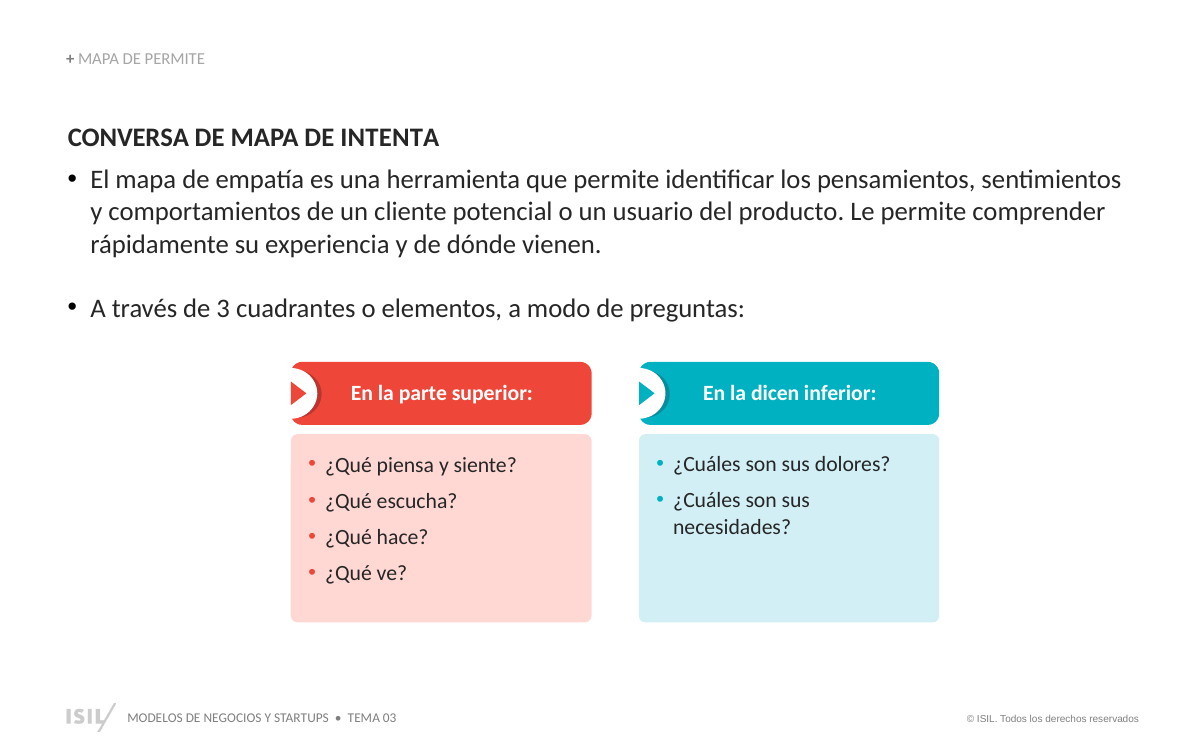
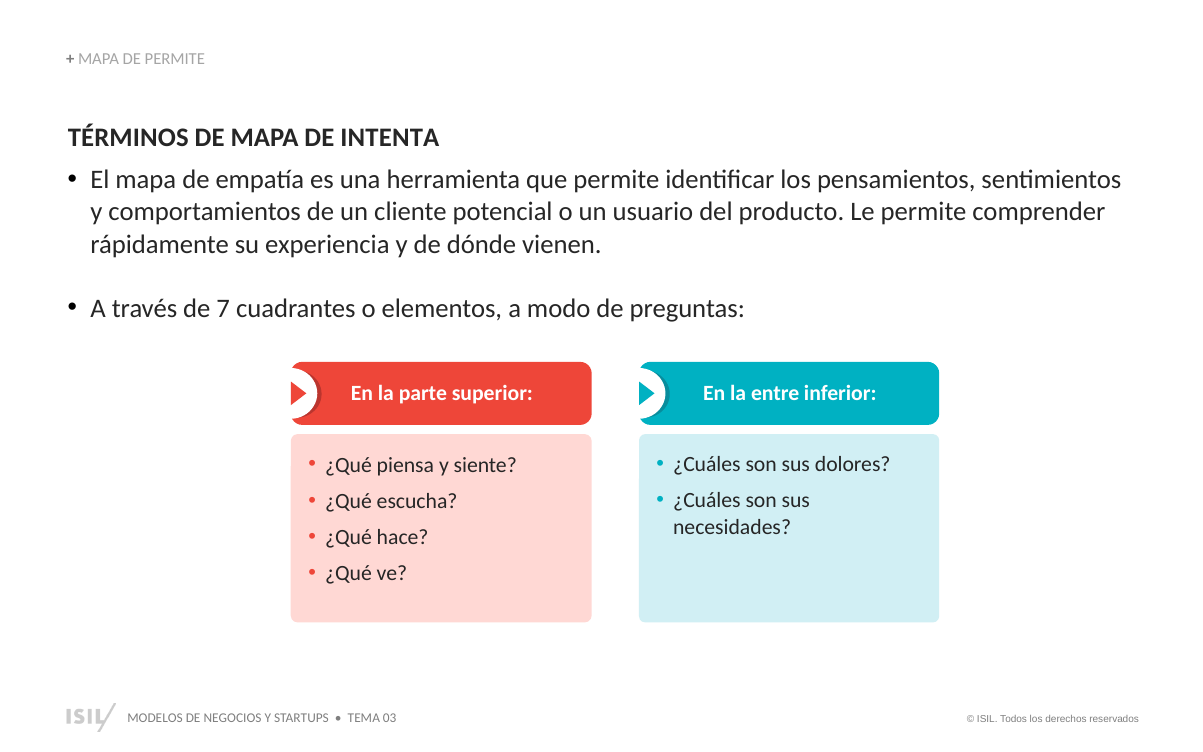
CONVERSA: CONVERSA -> TÉRMINOS (128, 138)
3: 3 -> 7 (223, 308)
dicen: dicen -> entre (775, 393)
